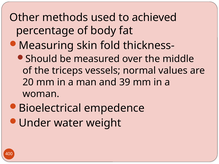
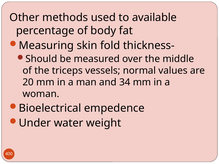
achieved: achieved -> available (154, 18)
39: 39 -> 34 (125, 82)
